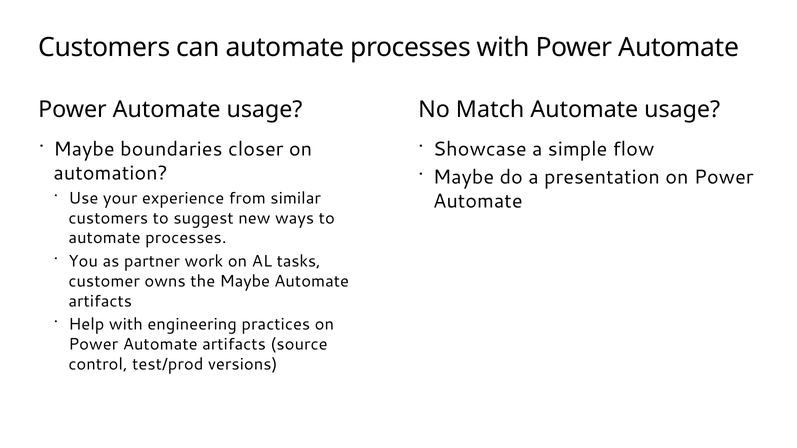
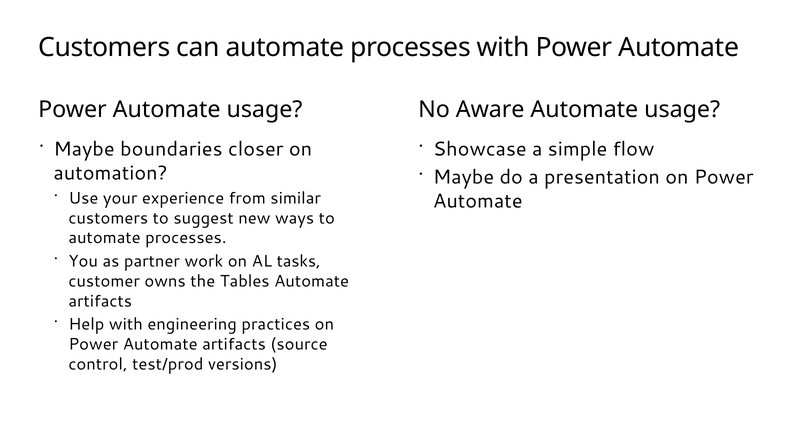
Match: Match -> Aware (490, 109)
the Maybe: Maybe -> Tables (245, 281)
